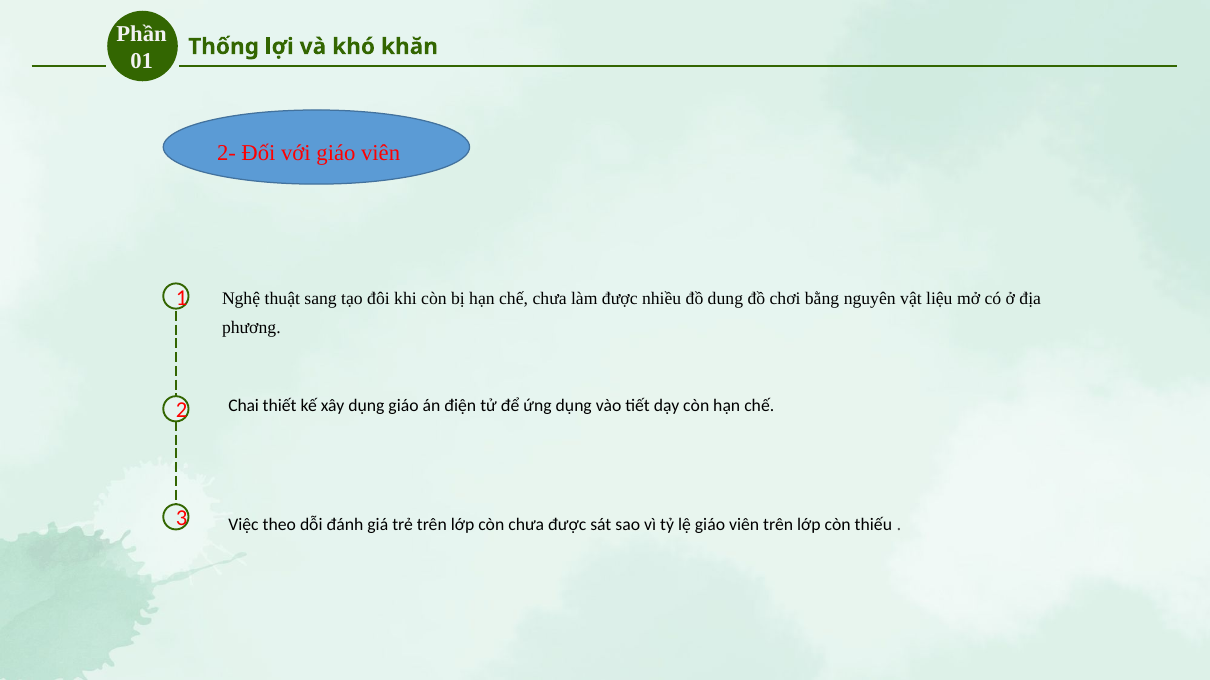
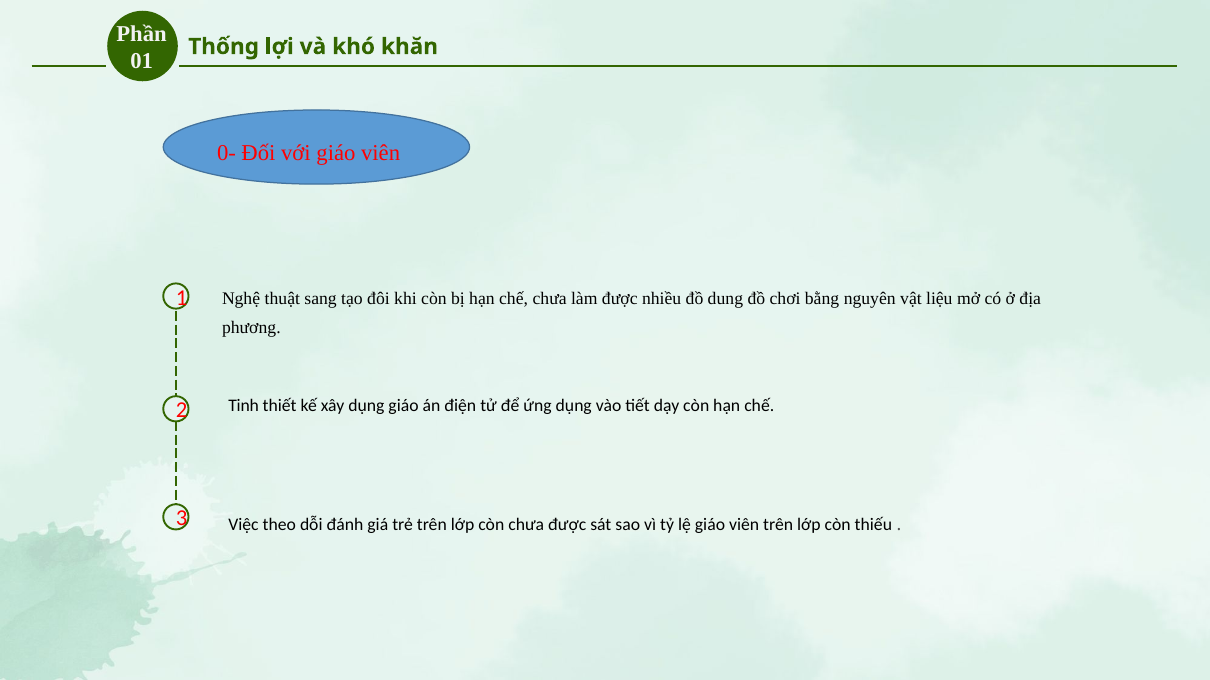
2-: 2- -> 0- (226, 154)
Chai: Chai -> Tinh (244, 406)
